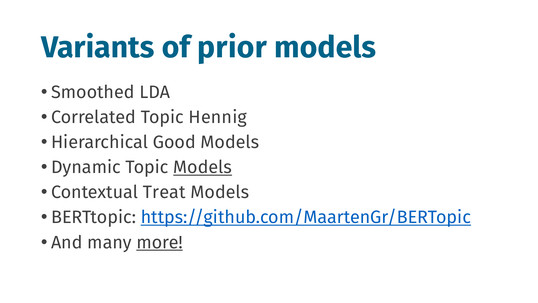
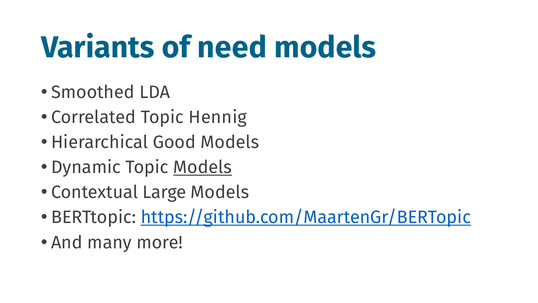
prior: prior -> need (232, 47)
Treat: Treat -> Large (164, 192)
more underline: present -> none (160, 242)
